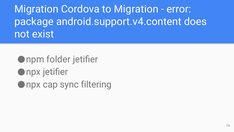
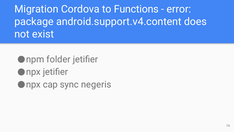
to Migration: Migration -> Functions (136, 9)
filtering: filtering -> negeris (96, 84)
